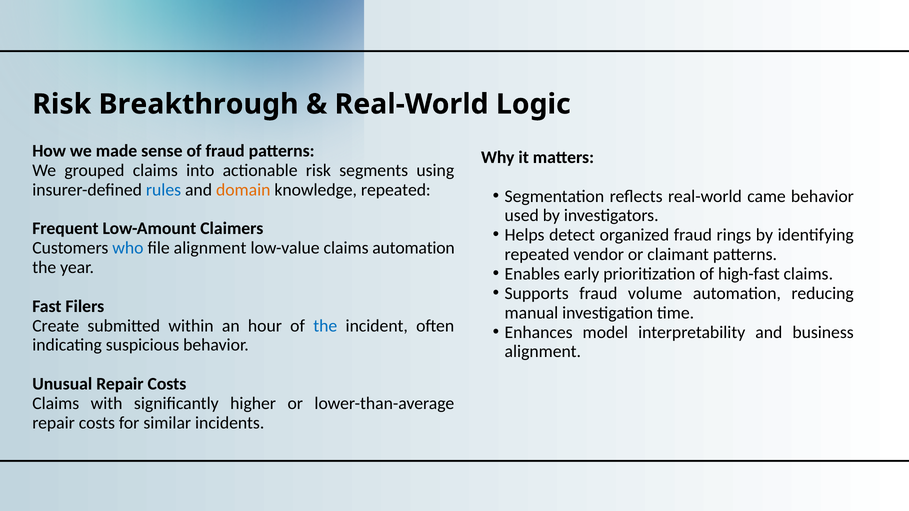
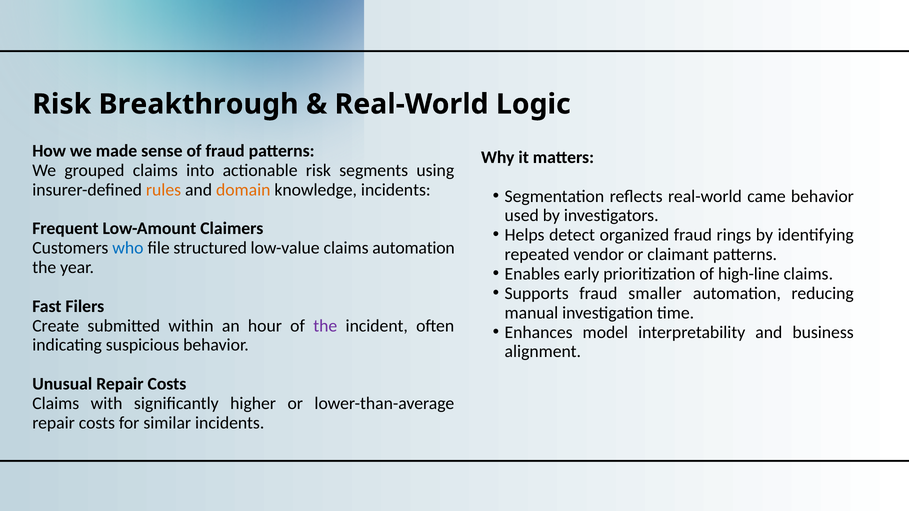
rules colour: blue -> orange (164, 190)
knowledge repeated: repeated -> incidents (396, 190)
file alignment: alignment -> structured (210, 248)
high-fast: high-fast -> high-line (749, 274)
volume: volume -> smaller (655, 294)
the colour: blue -> purple (325, 326)
